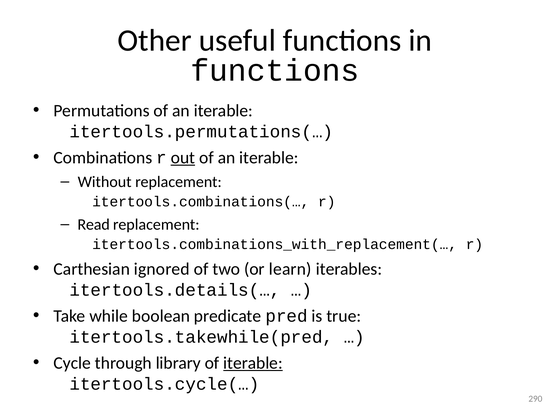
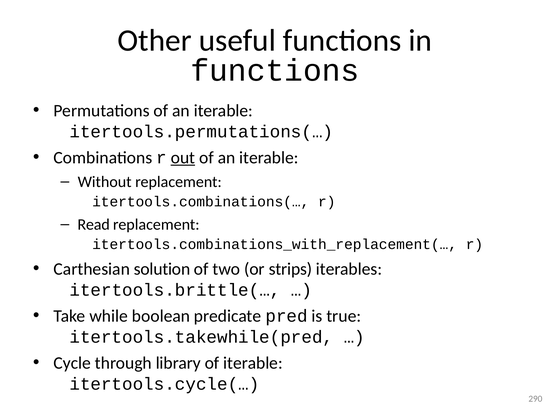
ignored: ignored -> solution (162, 269)
learn: learn -> strips (290, 269)
itertools.details(…: itertools.details(… -> itertools.brittle(… (175, 290)
iterable underline: present -> none (253, 363)
